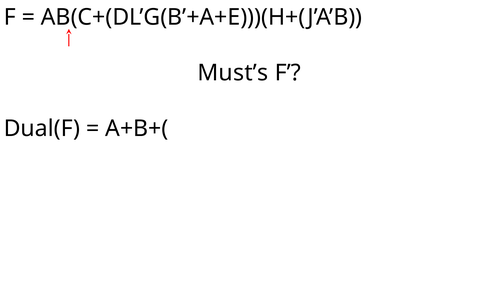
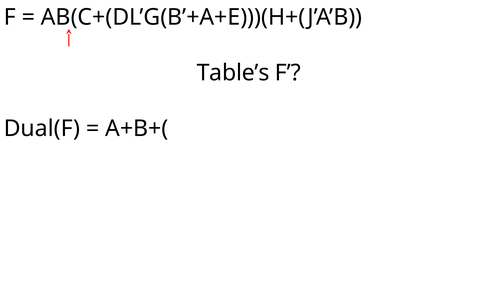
Must’s: Must’s -> Table’s (233, 73)
